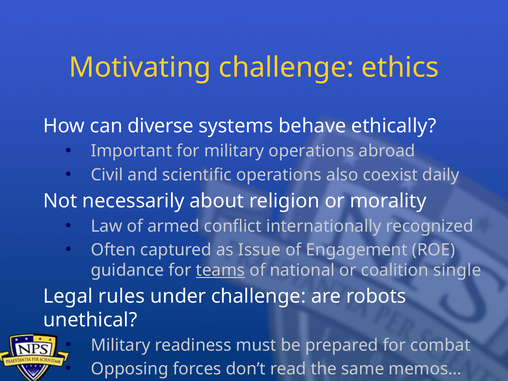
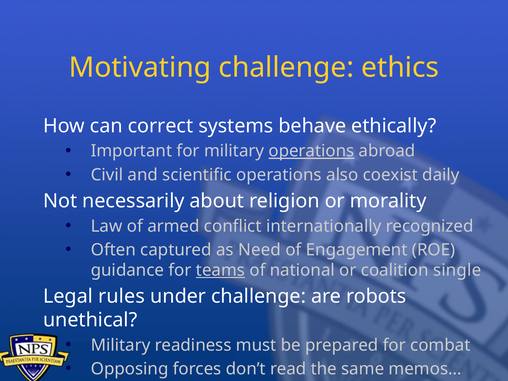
diverse: diverse -> correct (160, 126)
operations underline: none -> present (311, 151)
Issue: Issue -> Need (259, 250)
